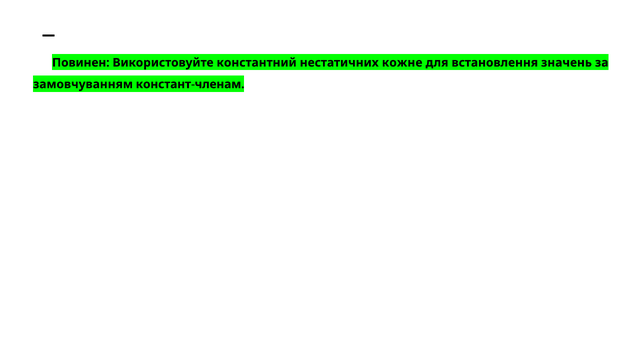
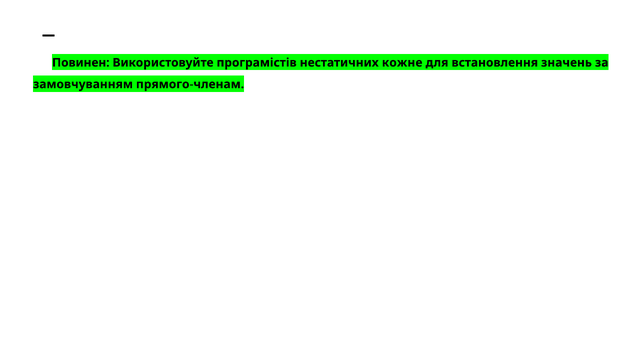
константний: константний -> програмістів (257, 63)
констант-членам: констант-членам -> прямого-членам (190, 84)
